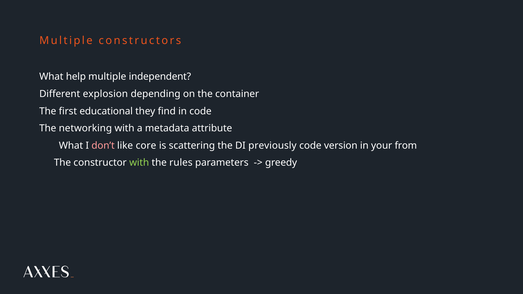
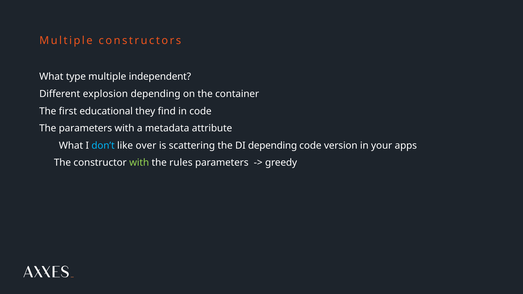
help: help -> type (76, 77)
The networking: networking -> parameters (85, 128)
don’t colour: pink -> light blue (103, 146)
core: core -> over (146, 146)
DI previously: previously -> depending (273, 146)
from: from -> apps (406, 146)
